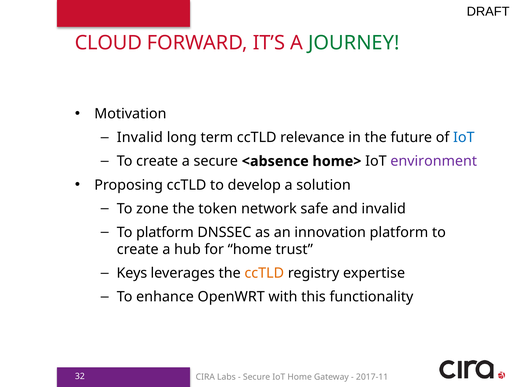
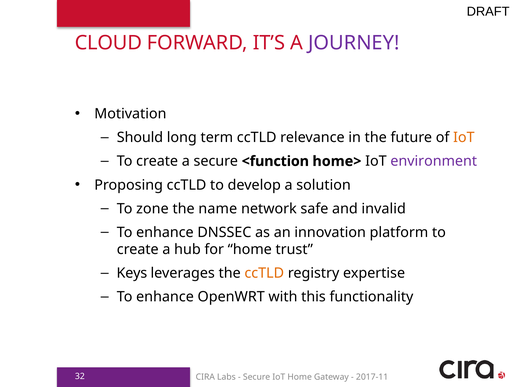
JOURNEY colour: green -> purple (354, 43)
Invalid: Invalid -> Should (140, 137)
IoT colour: blue -> orange (464, 137)
<absence: <absence -> <function (275, 161)
token: token -> name (218, 208)
platform: platform -> enhance (165, 232)
